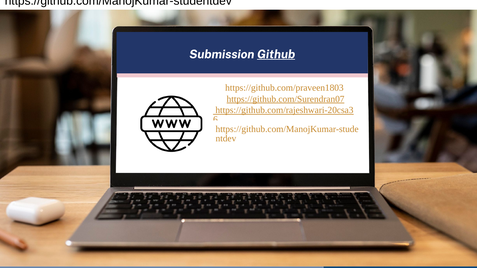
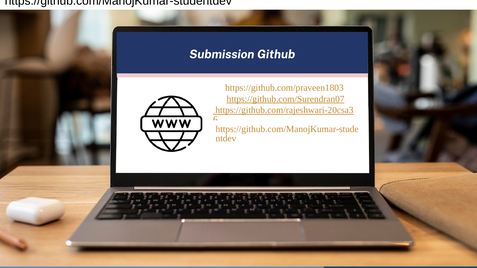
Github underline: present -> none (276, 54)
